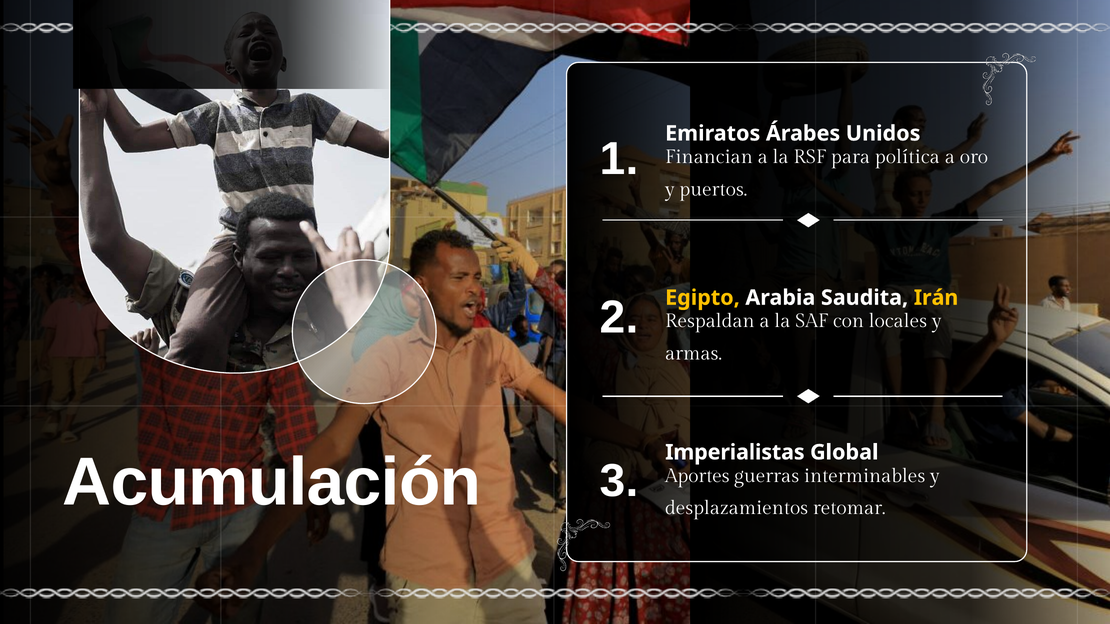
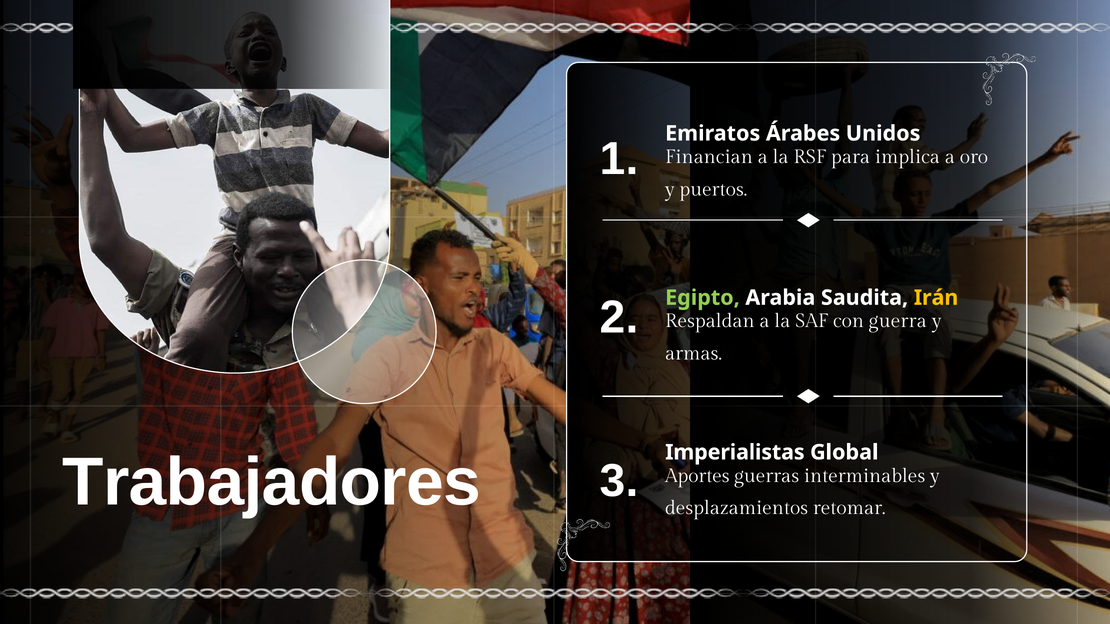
política: política -> implica (907, 157)
Egipto colour: yellow -> light green (702, 298)
locales: locales -> guerra (898, 321)
Acumulación: Acumulación -> Trabajadores (272, 483)
